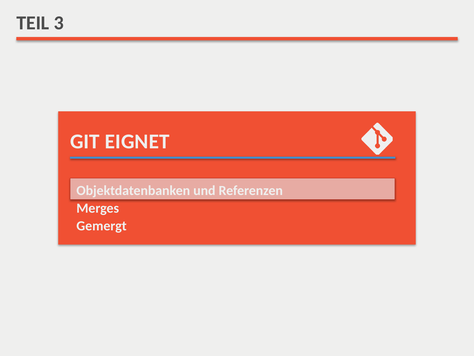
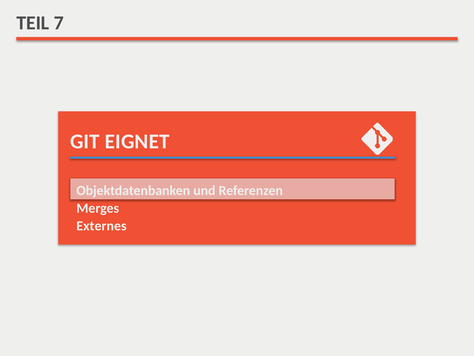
3: 3 -> 7 (59, 23)
Gemergt: Gemergt -> Externes (101, 226)
